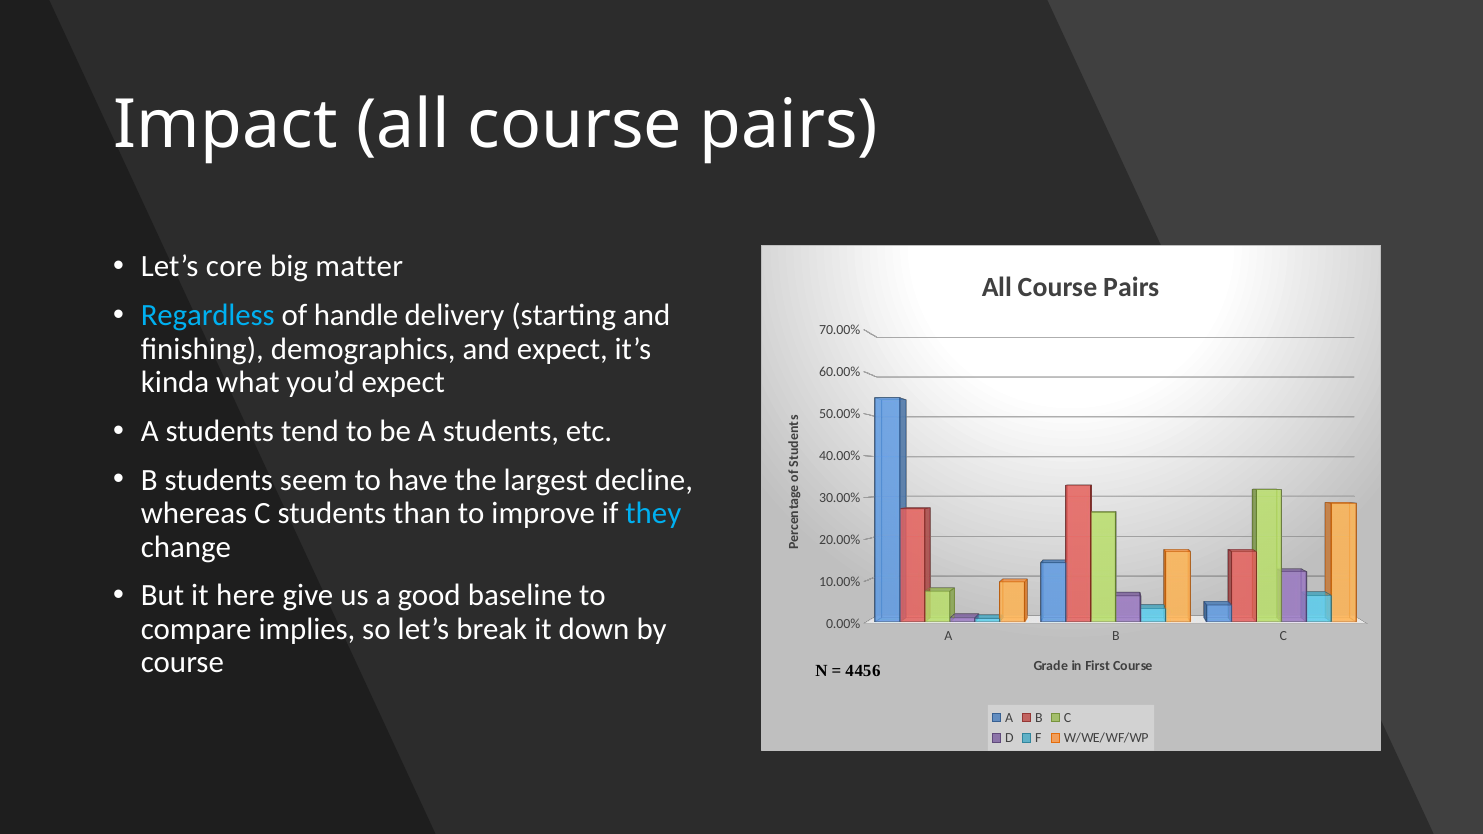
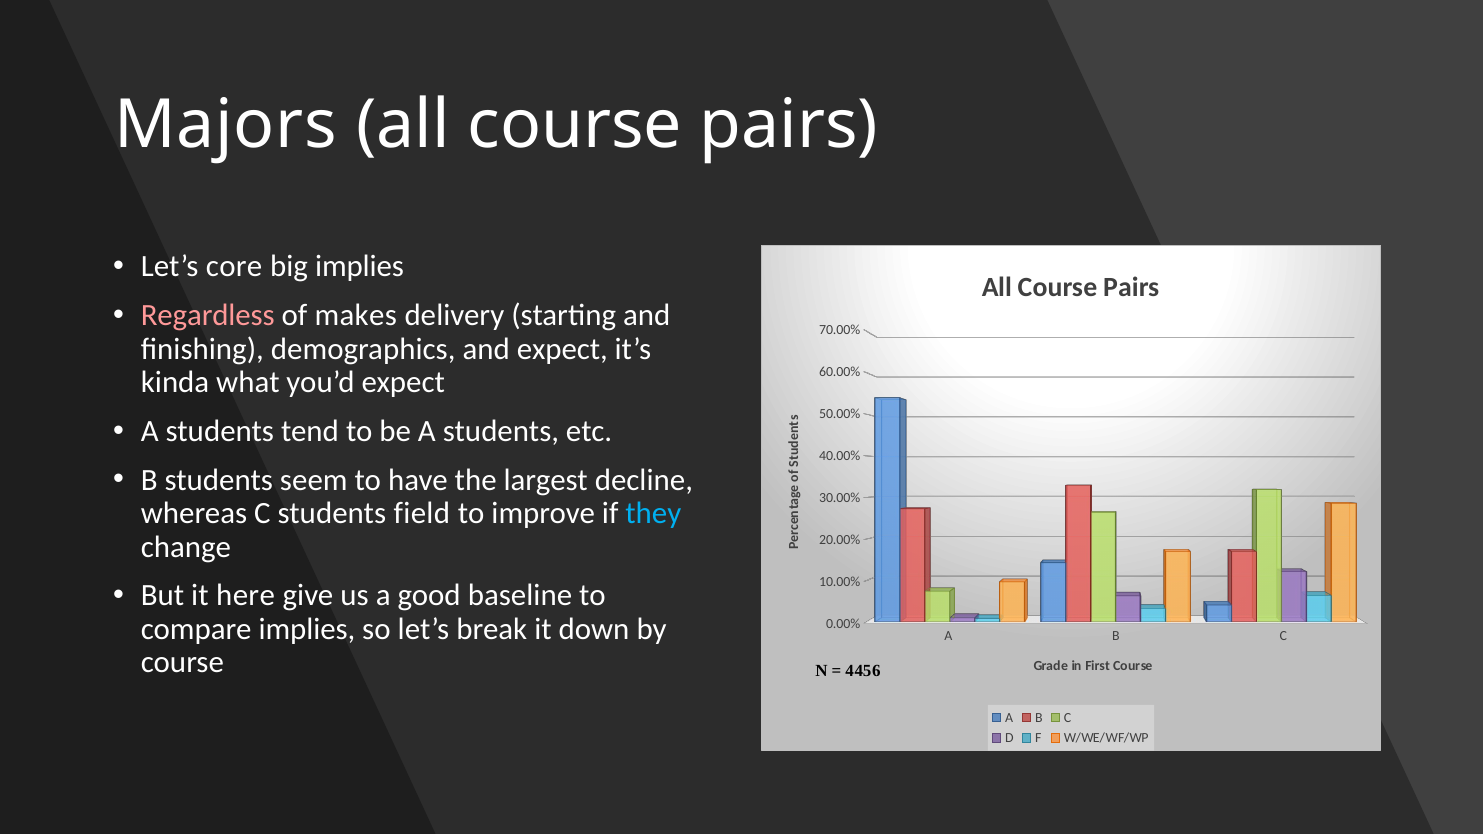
Impact: Impact -> Majors (226, 125)
big matter: matter -> implies (359, 267)
Regardless colour: light blue -> pink (208, 316)
handle: handle -> makes (356, 316)
than: than -> field (422, 514)
